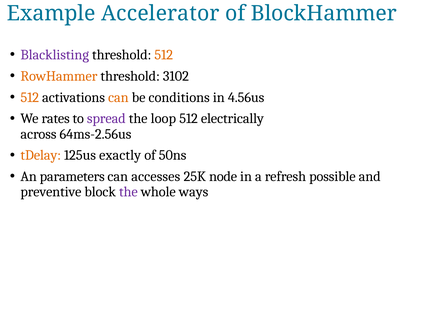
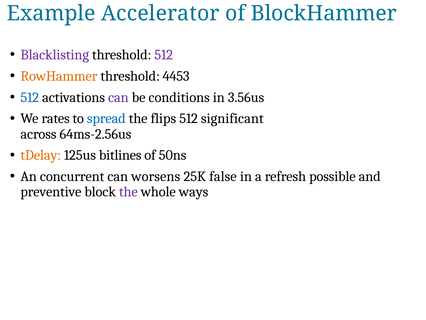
512 colour: orange -> purple (164, 55)
3102: 3102 -> 4453 (176, 76)
512 colour: orange -> blue (30, 97)
can colour: orange -> purple (118, 97)
4.56us: 4.56us -> 3.56us (246, 97)
spread colour: purple -> blue (106, 118)
loop: loop -> flips (163, 118)
electrically: electrically -> significant (232, 118)
exactly: exactly -> bitlines (120, 155)
parameters: parameters -> concurrent (72, 176)
accesses: accesses -> worsens (156, 176)
node: node -> false (223, 176)
